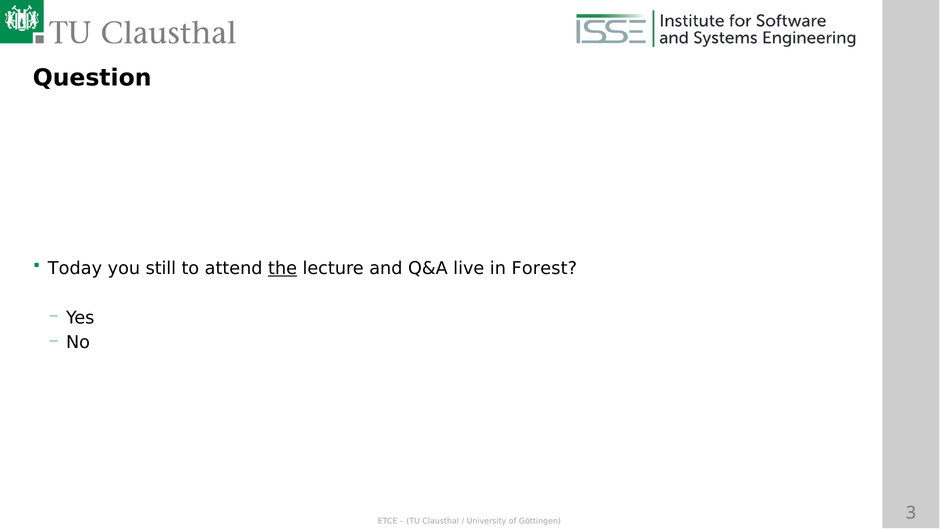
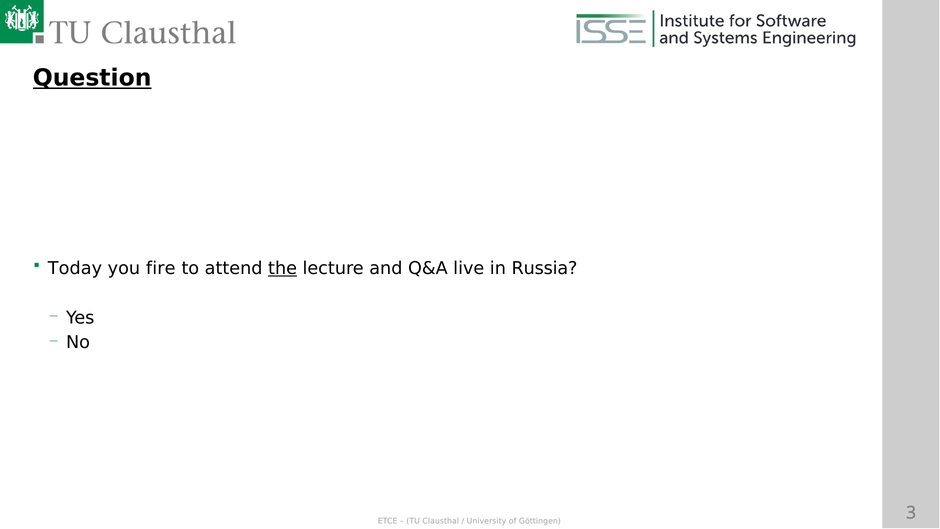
Question underline: none -> present (92, 78)
still: still -> fire (161, 268)
Forest: Forest -> Russia (544, 268)
